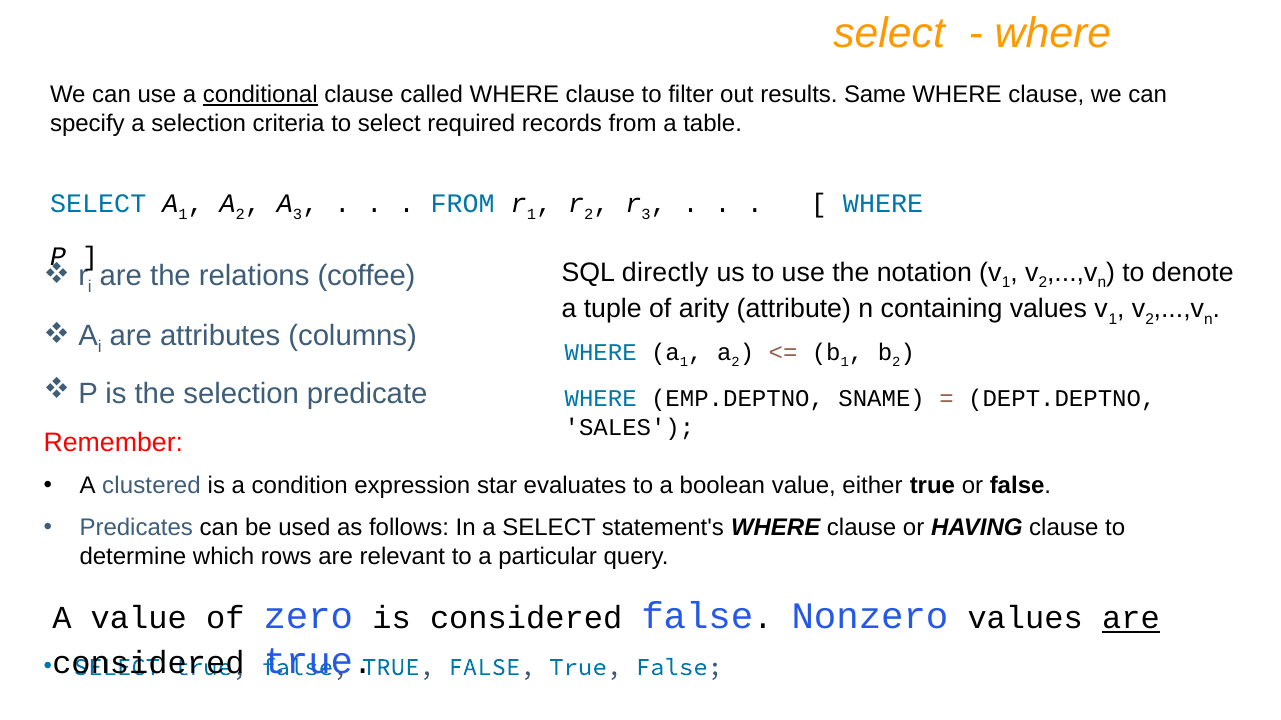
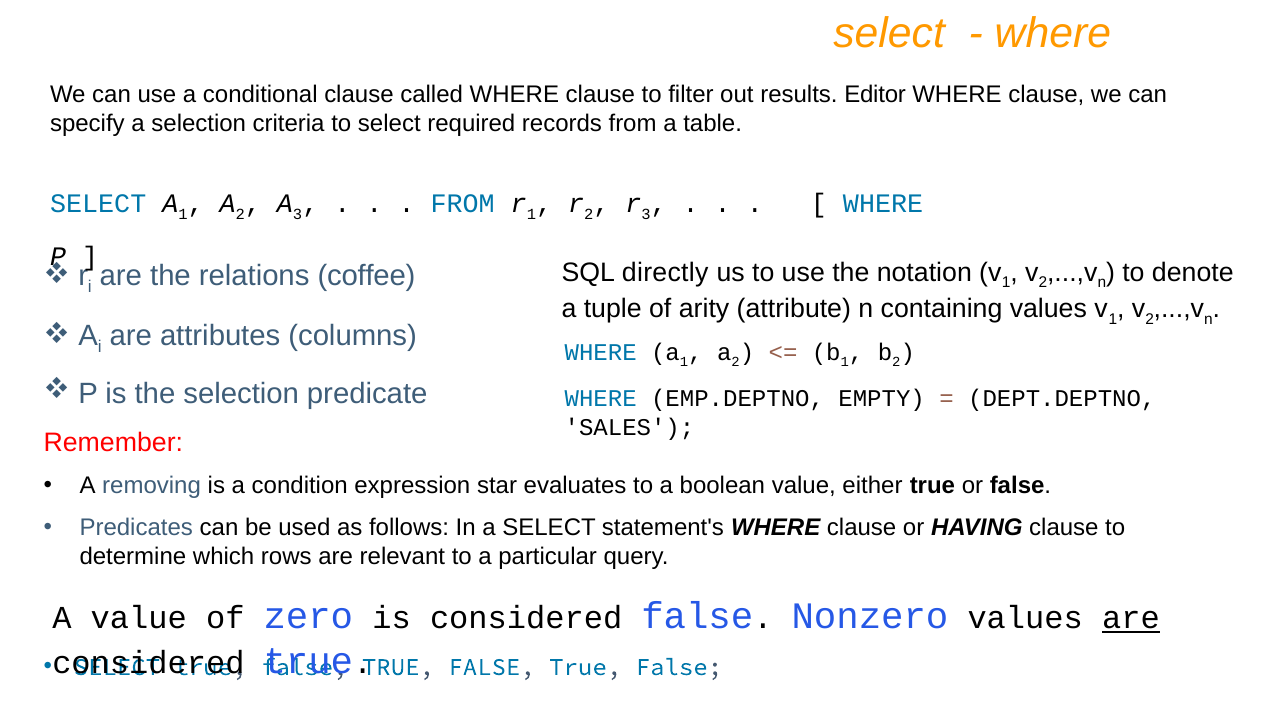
conditional underline: present -> none (260, 95)
Same: Same -> Editor (875, 95)
SNAME: SNAME -> EMPTY (882, 399)
clustered: clustered -> removing (152, 486)
